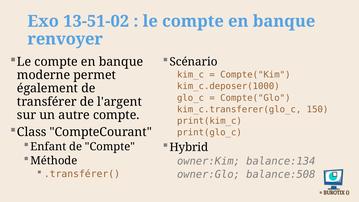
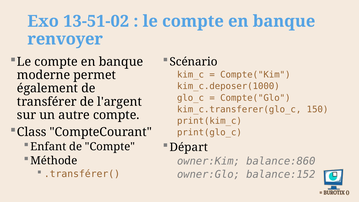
Hybrid: Hybrid -> Départ (189, 147)
balance:134: balance:134 -> balance:860 (281, 161)
balance:508: balance:508 -> balance:152 (281, 174)
